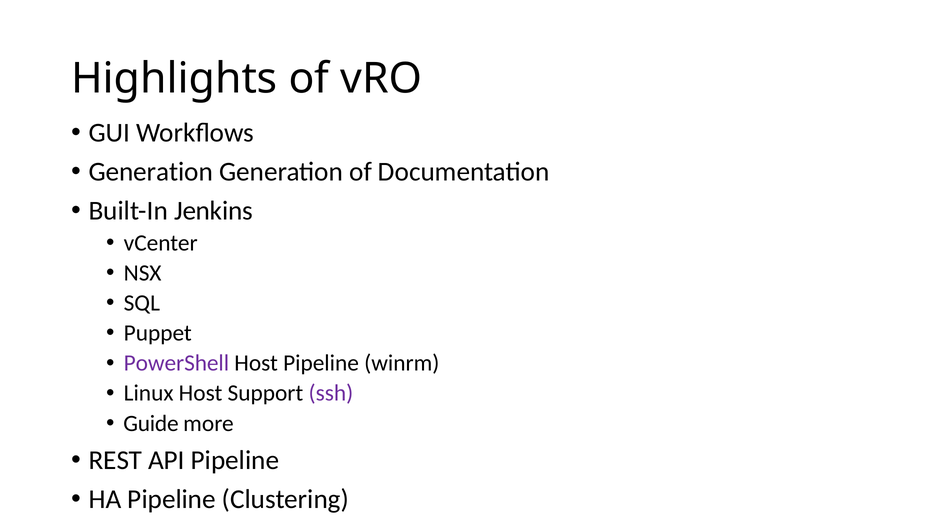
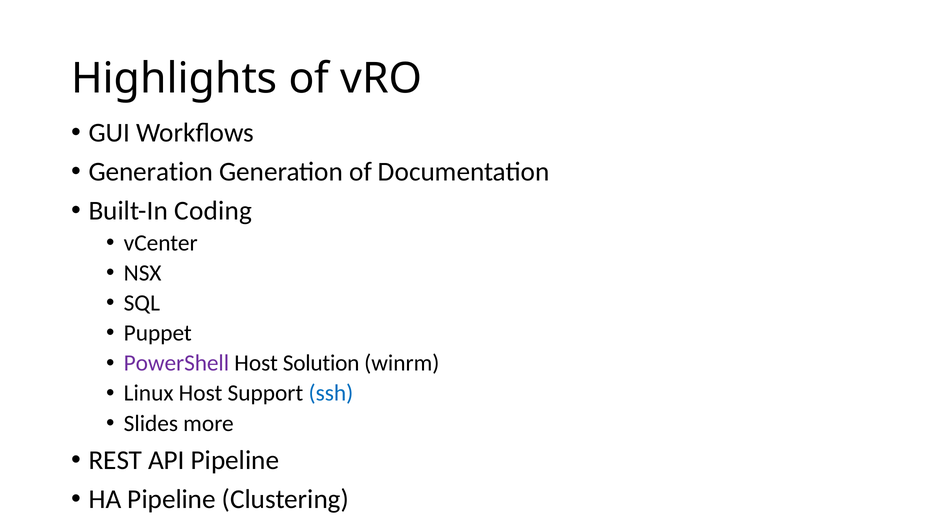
Jenkins: Jenkins -> Coding (213, 211)
Host Pipeline: Pipeline -> Solution (321, 363)
ssh colour: purple -> blue (331, 394)
Guide: Guide -> Slides (151, 424)
